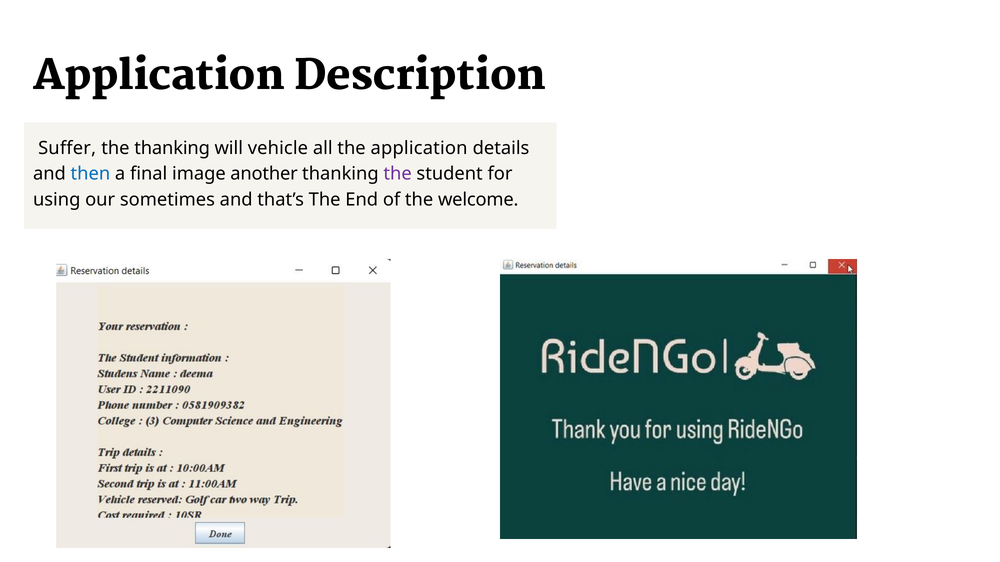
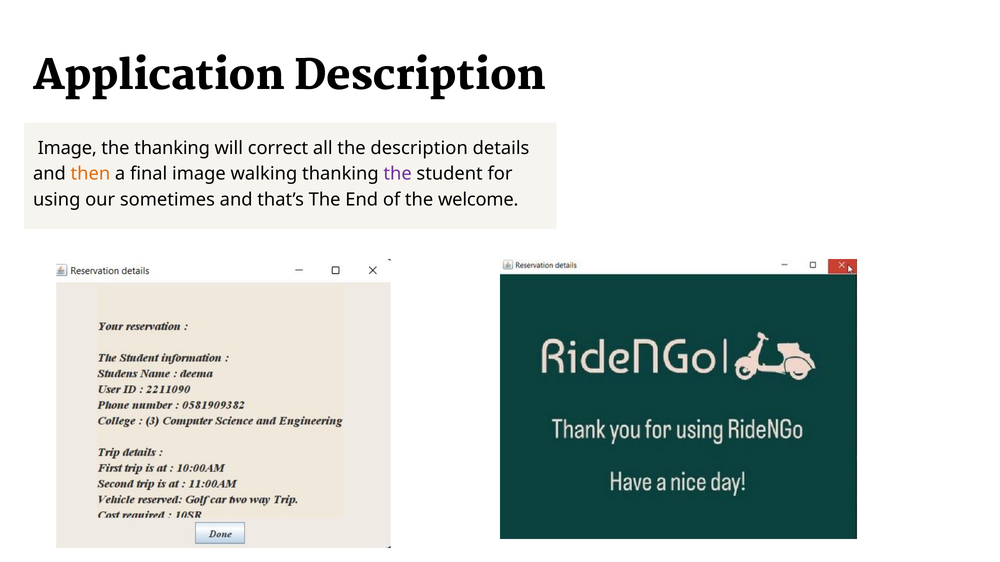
Suffer: Suffer -> Image (67, 148)
vehicle: vehicle -> correct (278, 148)
the application: application -> description (419, 148)
then colour: blue -> orange (90, 174)
another: another -> walking (264, 174)
